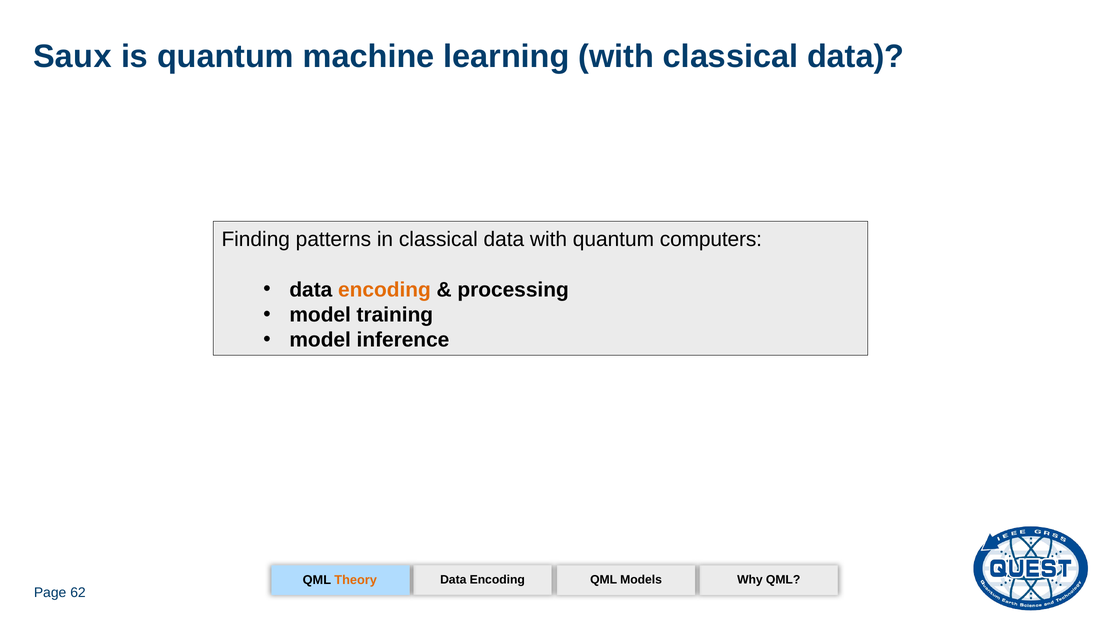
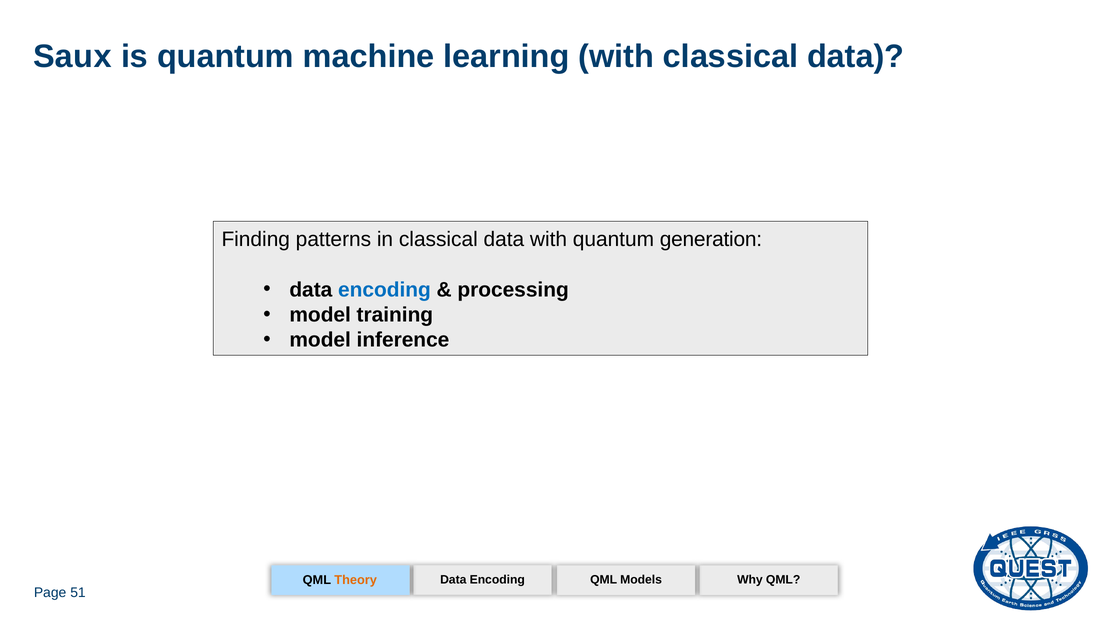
computers: computers -> generation (711, 239)
encoding colour: orange -> blue (384, 289)
62: 62 -> 51 (78, 592)
